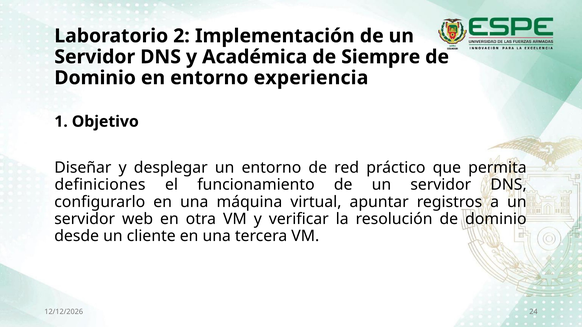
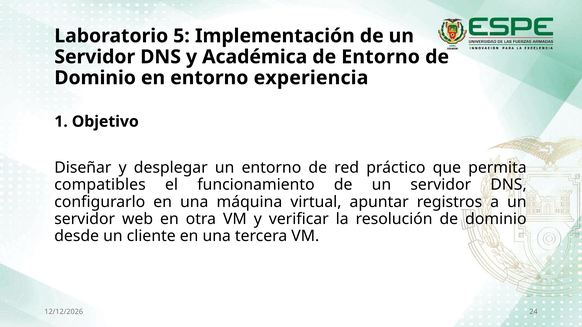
2: 2 -> 5 (181, 36)
de Siempre: Siempre -> Entorno (381, 57)
definiciones: definiciones -> compatibles (100, 185)
